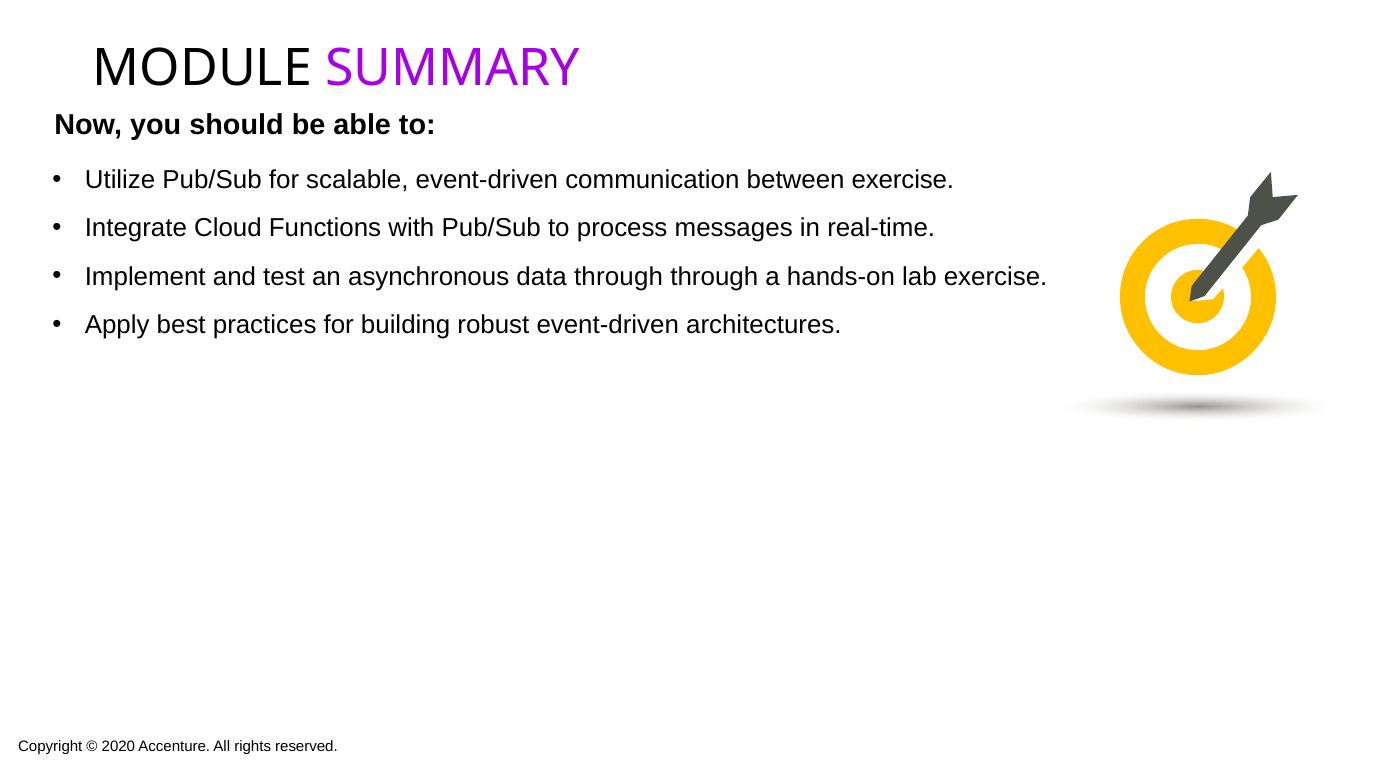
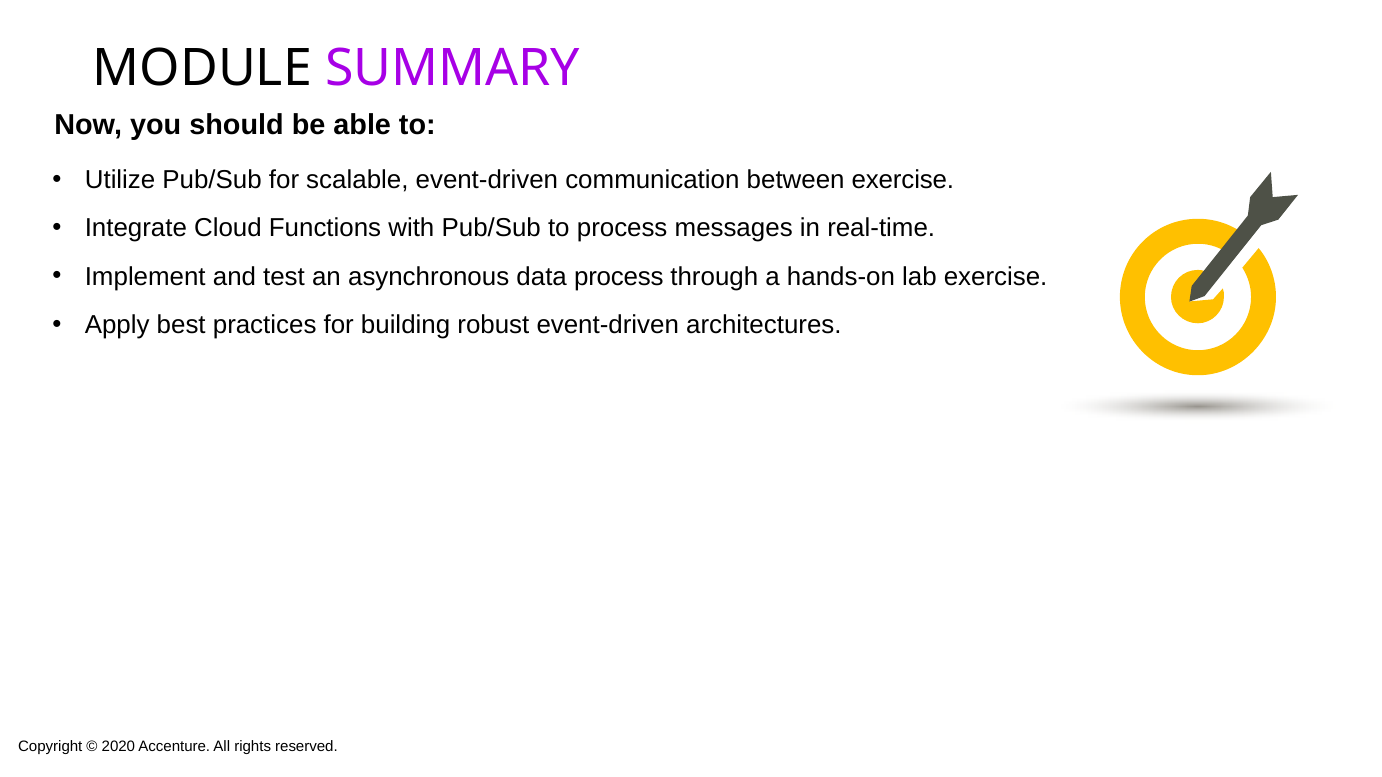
data through: through -> process (619, 277)
